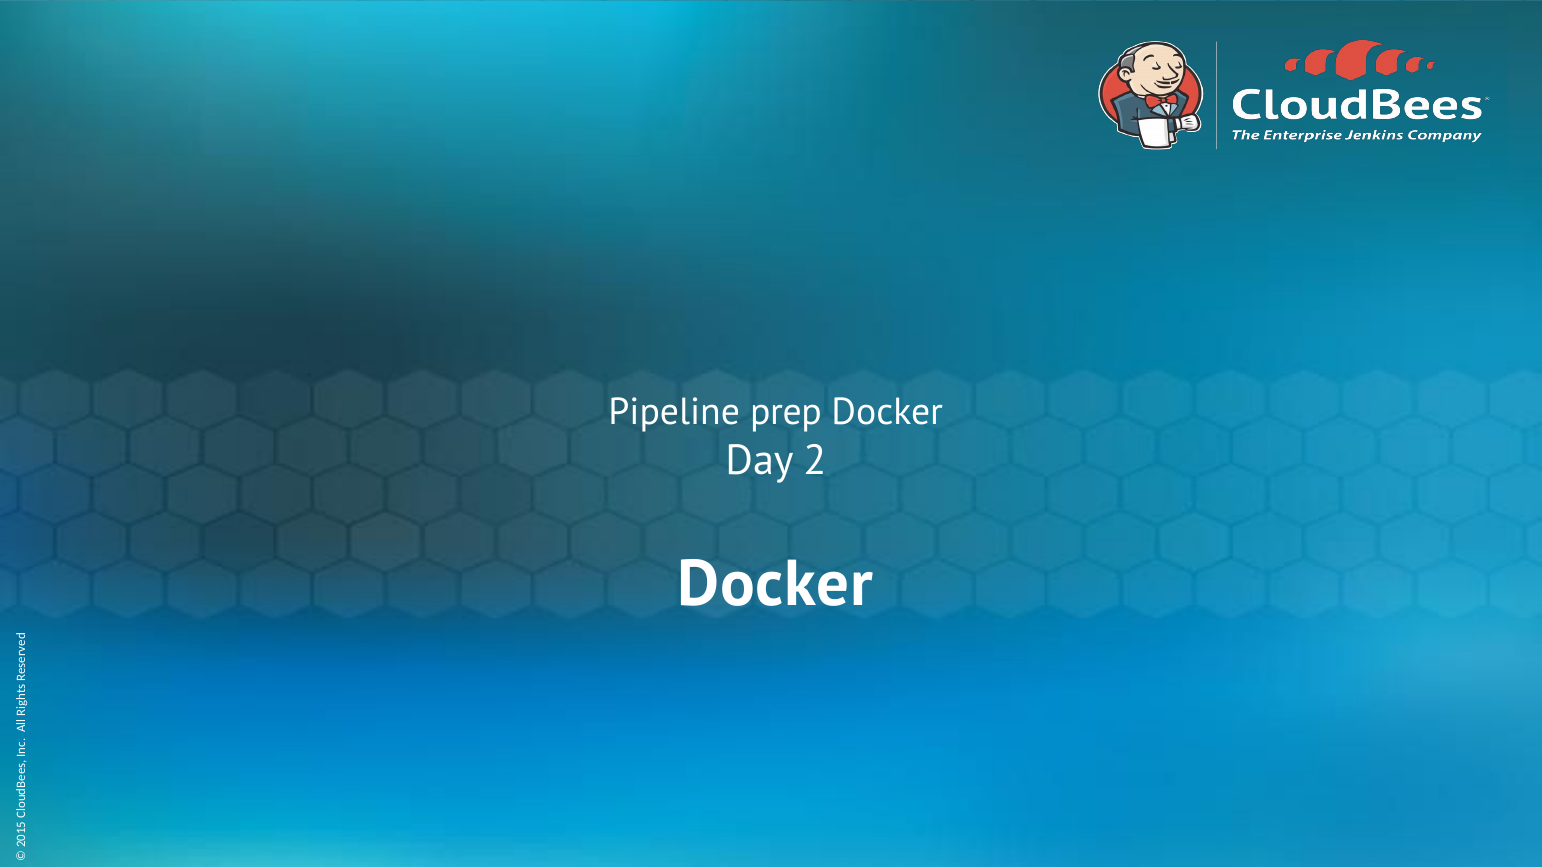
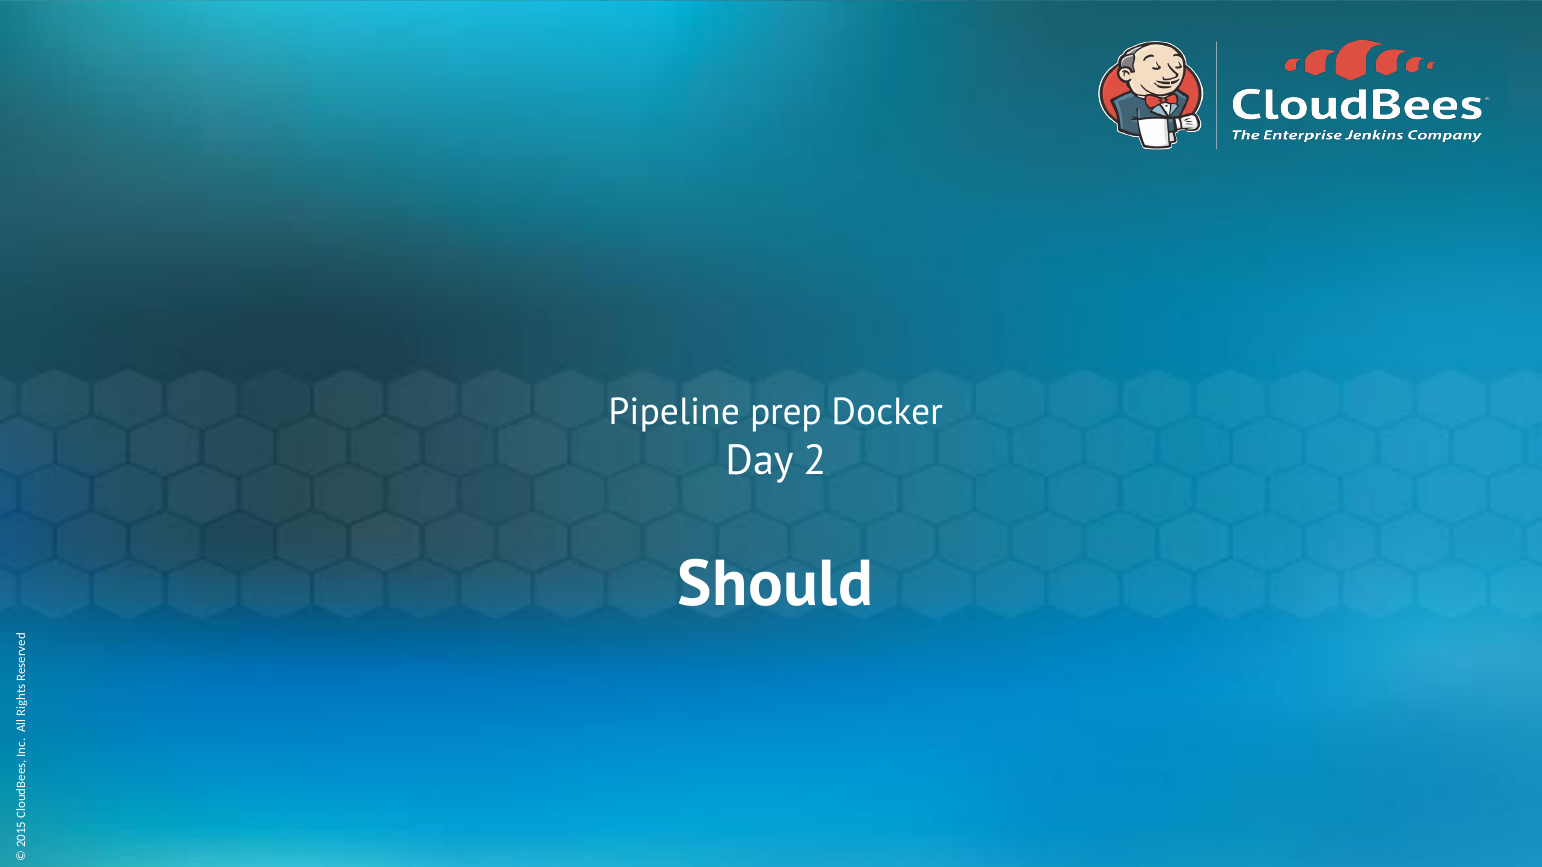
Docker: Docker -> Should (776, 584)
